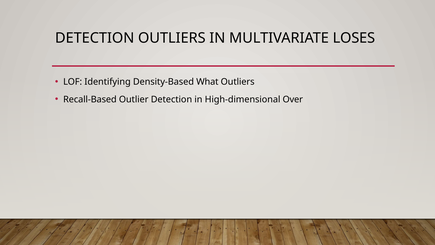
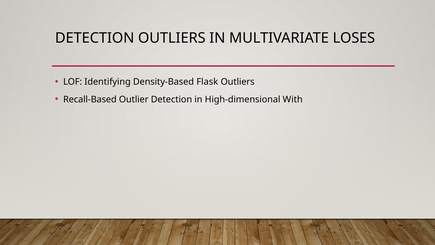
What: What -> Flask (207, 82)
Over: Over -> With (293, 99)
